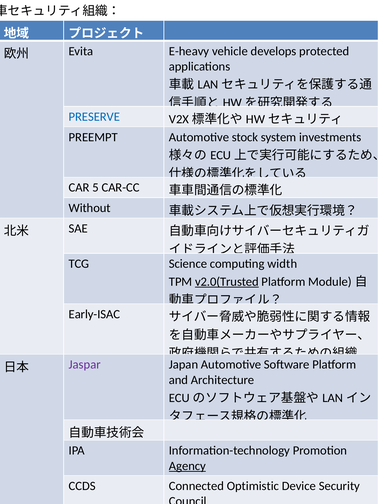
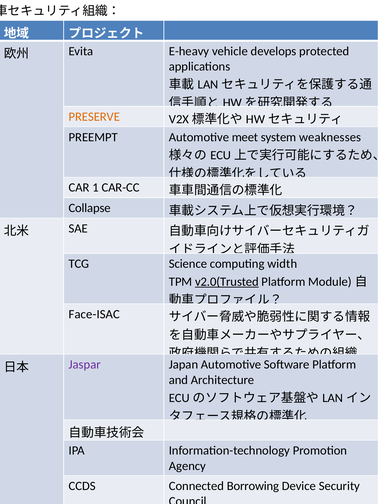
PRESERVE colour: blue -> orange (94, 117)
stock: stock -> meet (245, 137)
investments: investments -> weaknesses (330, 137)
5: 5 -> 1 (96, 188)
Without: Without -> Collapse (90, 208)
Early-ISAC: Early-ISAC -> Face-ISAC (94, 314)
Agency underline: present -> none (187, 466)
Optimistic: Optimistic -> Borrowing (253, 486)
